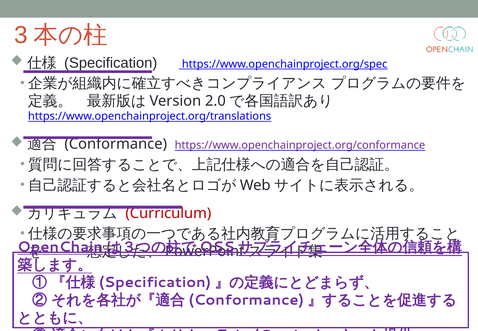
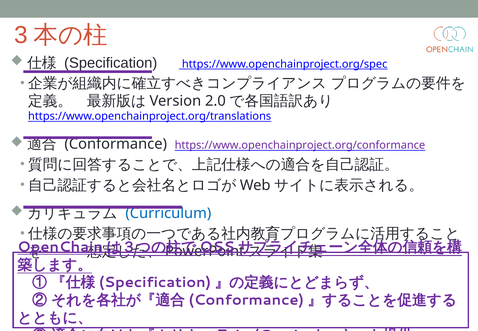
Curriculum colour: red -> blue (168, 213)
